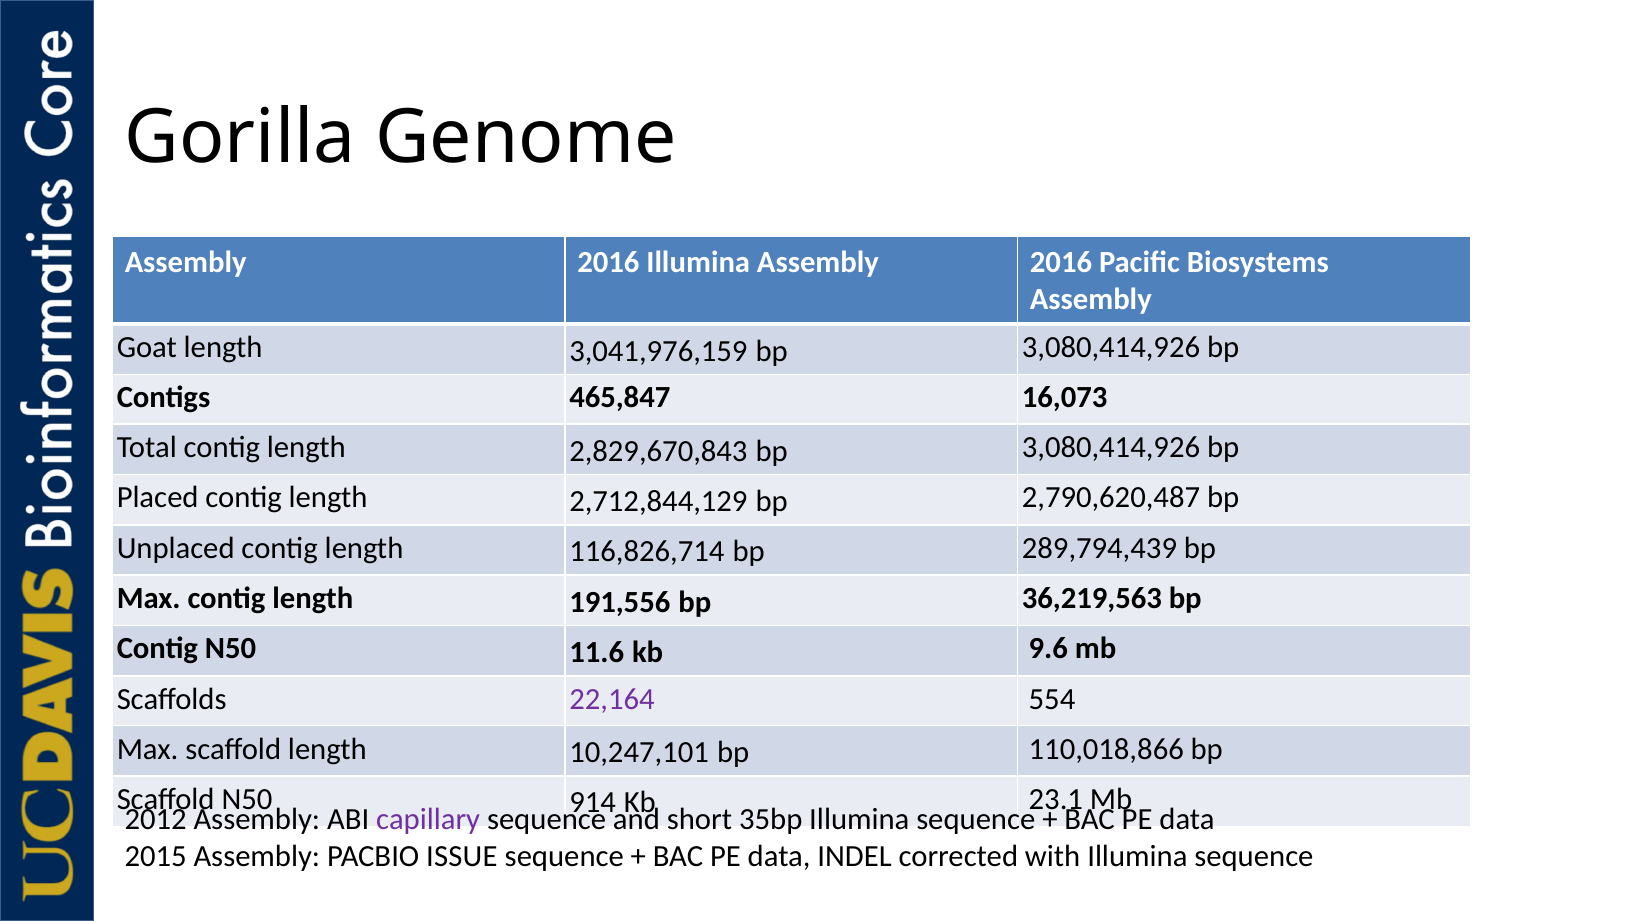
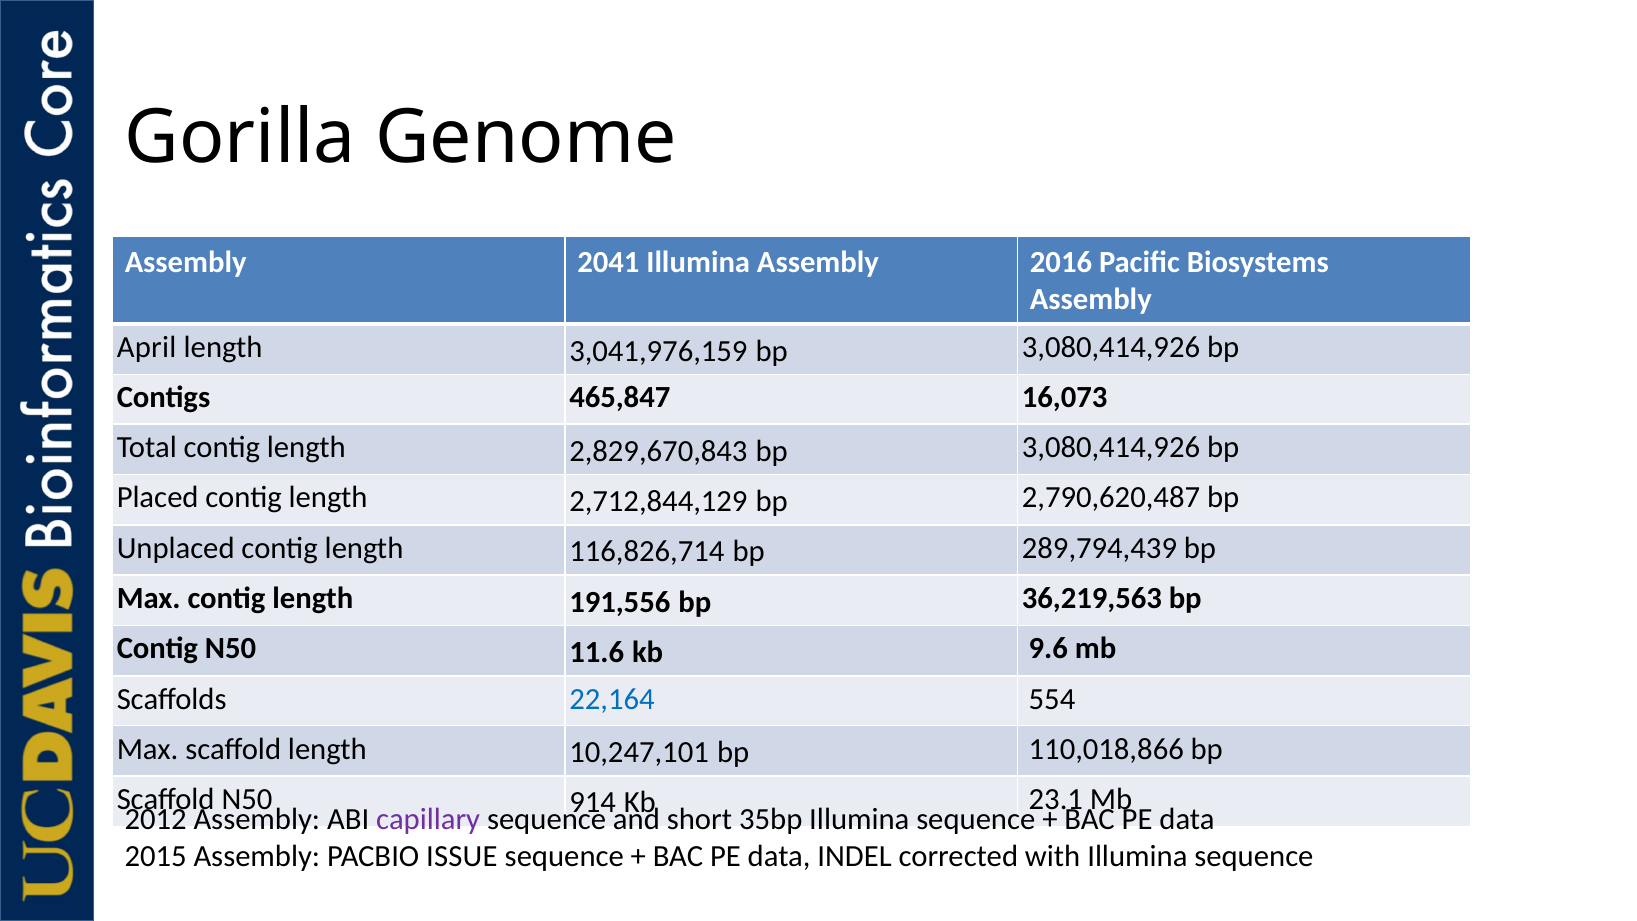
2016: 2016 -> 2041 (608, 262)
Goat: Goat -> April (147, 347)
22,164 colour: purple -> blue (612, 699)
